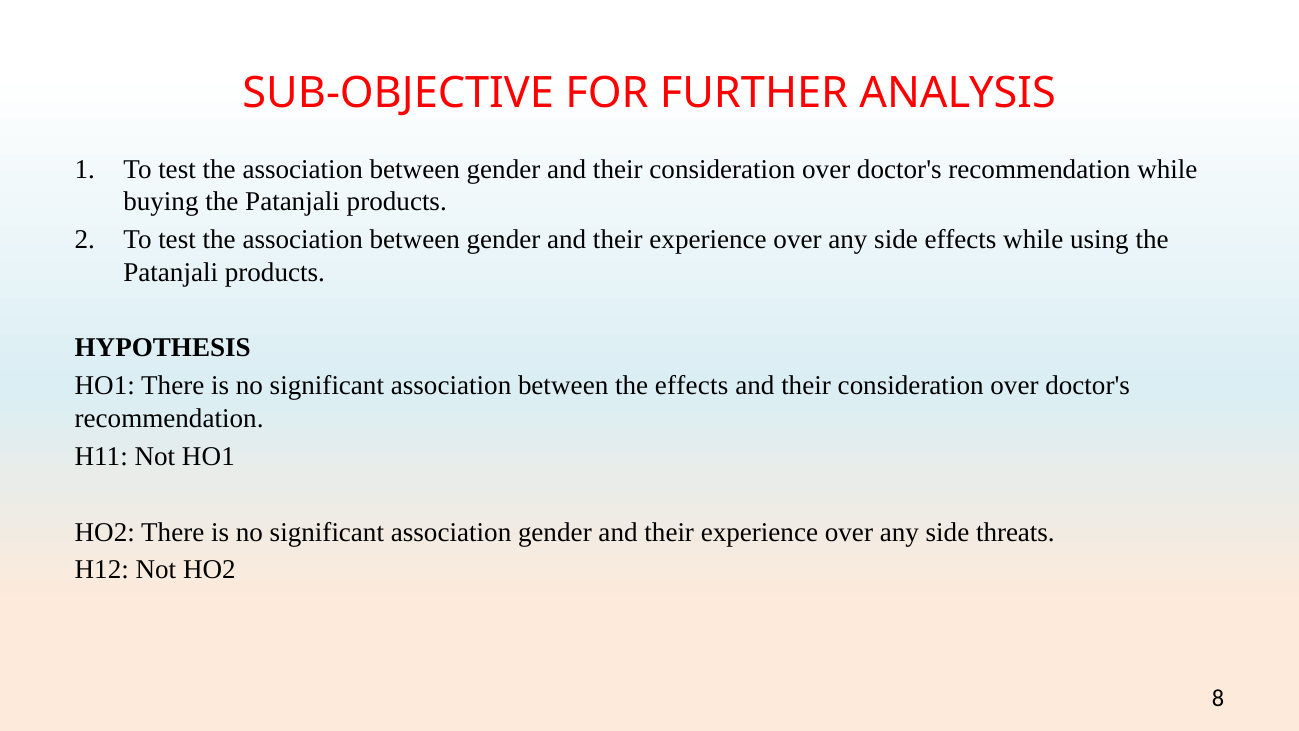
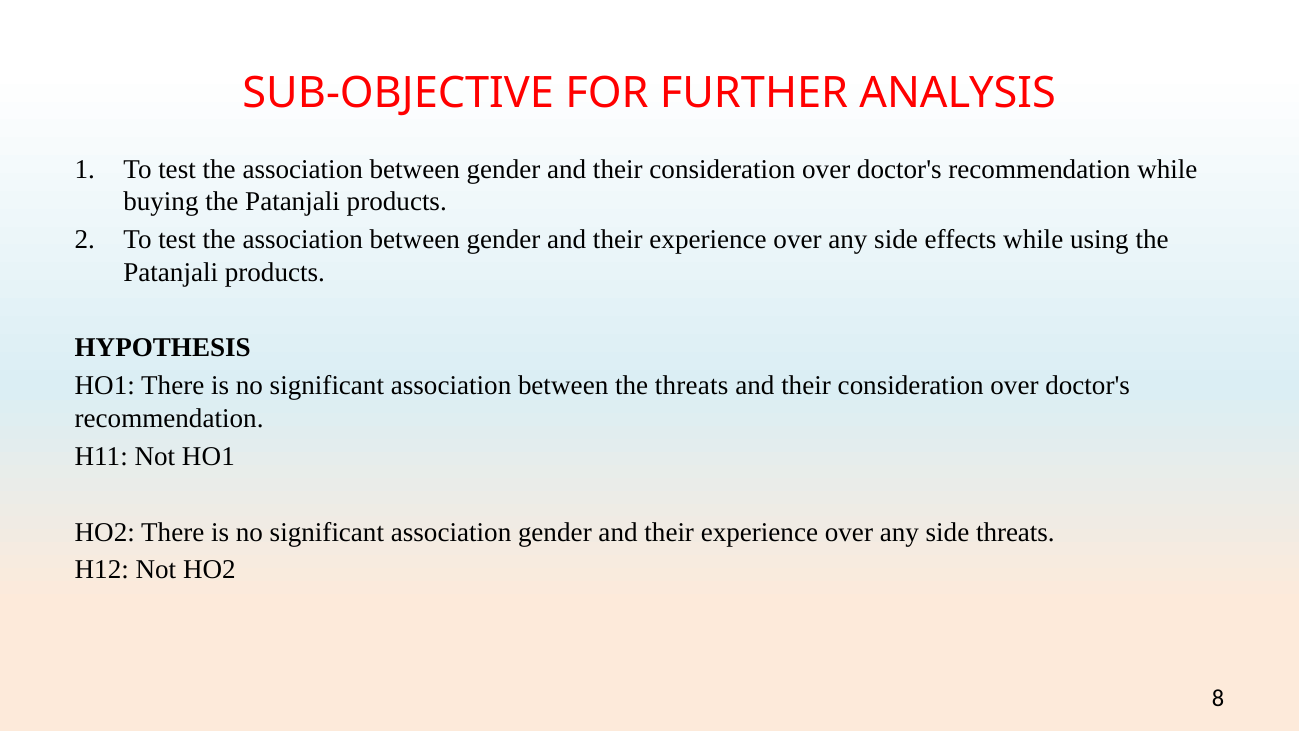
the effects: effects -> threats (692, 386)
